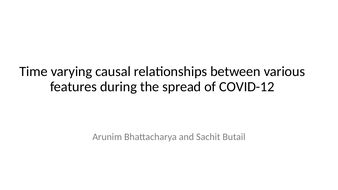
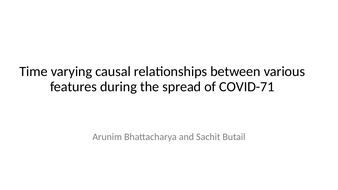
COVID-12: COVID-12 -> COVID-71 (247, 87)
